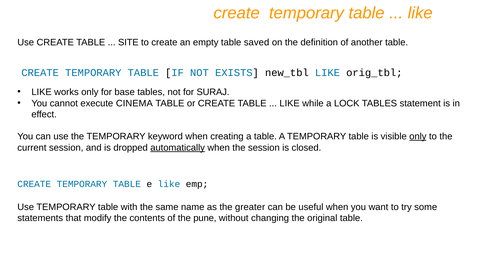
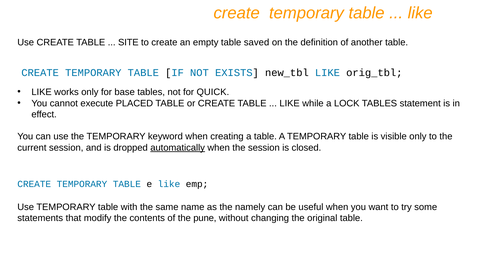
SURAJ: SURAJ -> QUICK (213, 92)
CINEMA: CINEMA -> PLACED (134, 104)
only underline: present -> none (418, 137)
greater: greater -> namely (250, 207)
